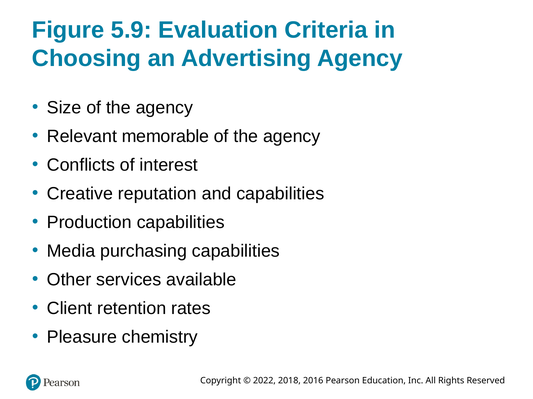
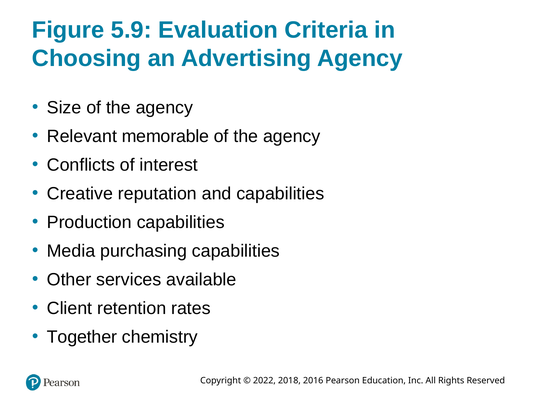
Pleasure: Pleasure -> Together (82, 338)
